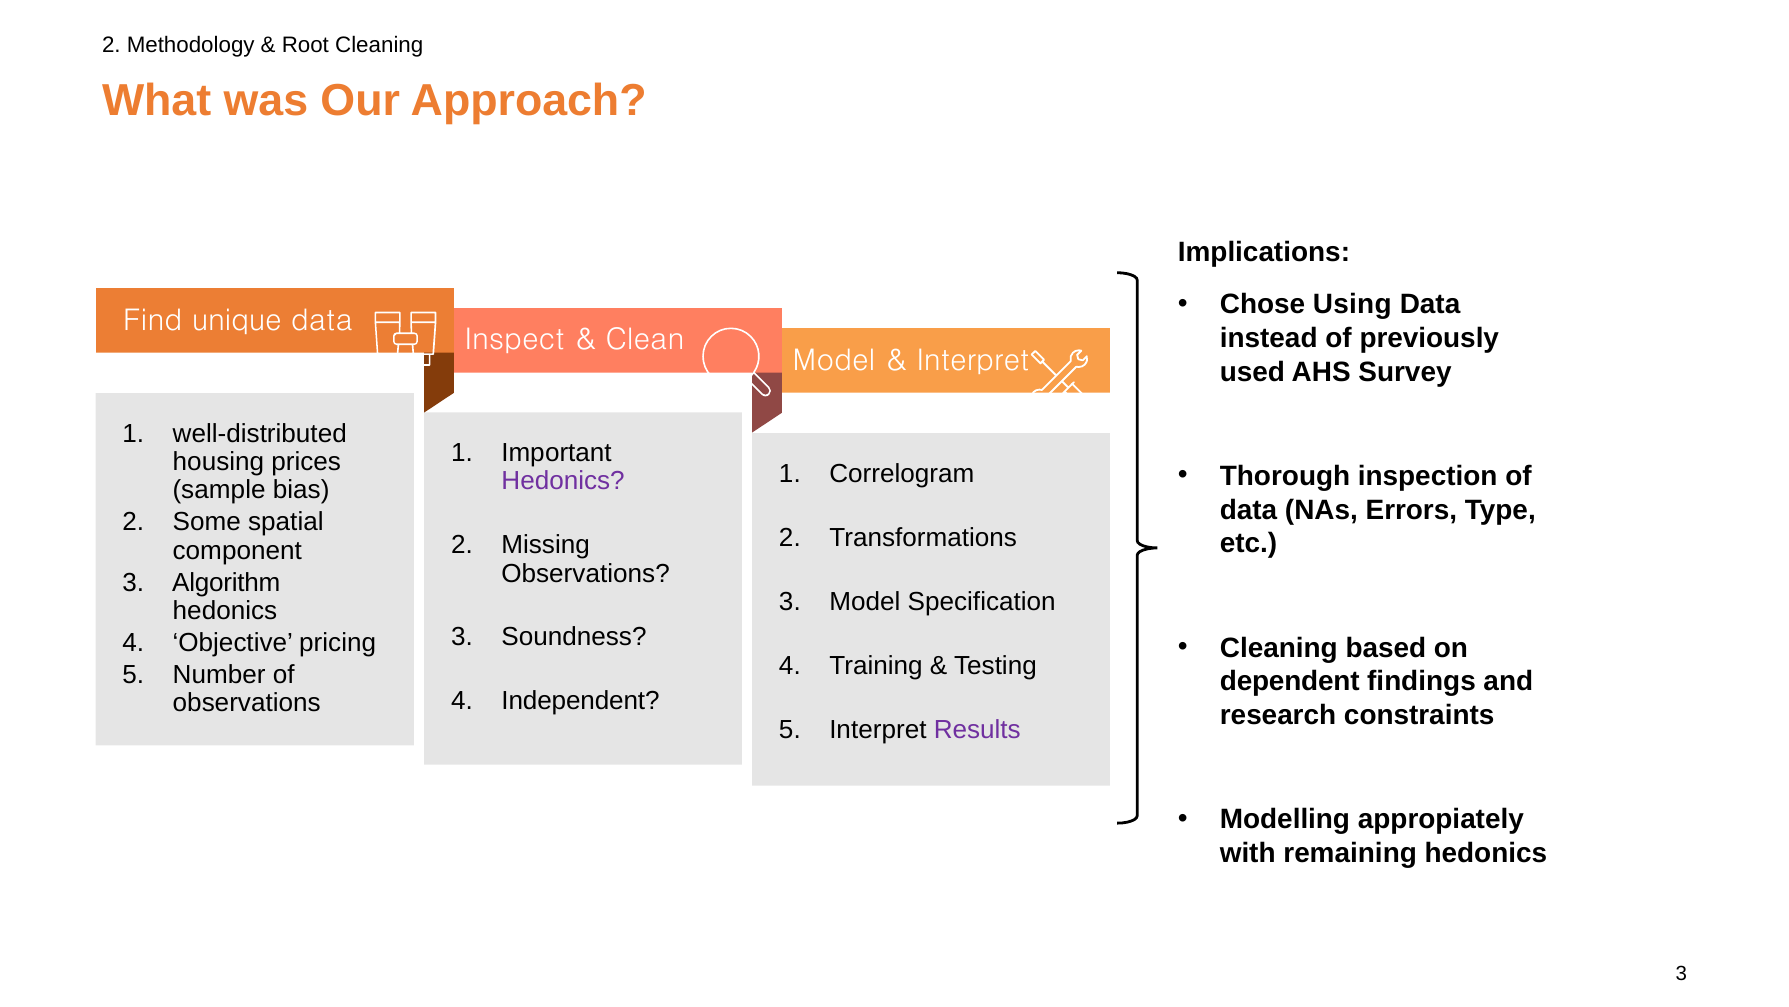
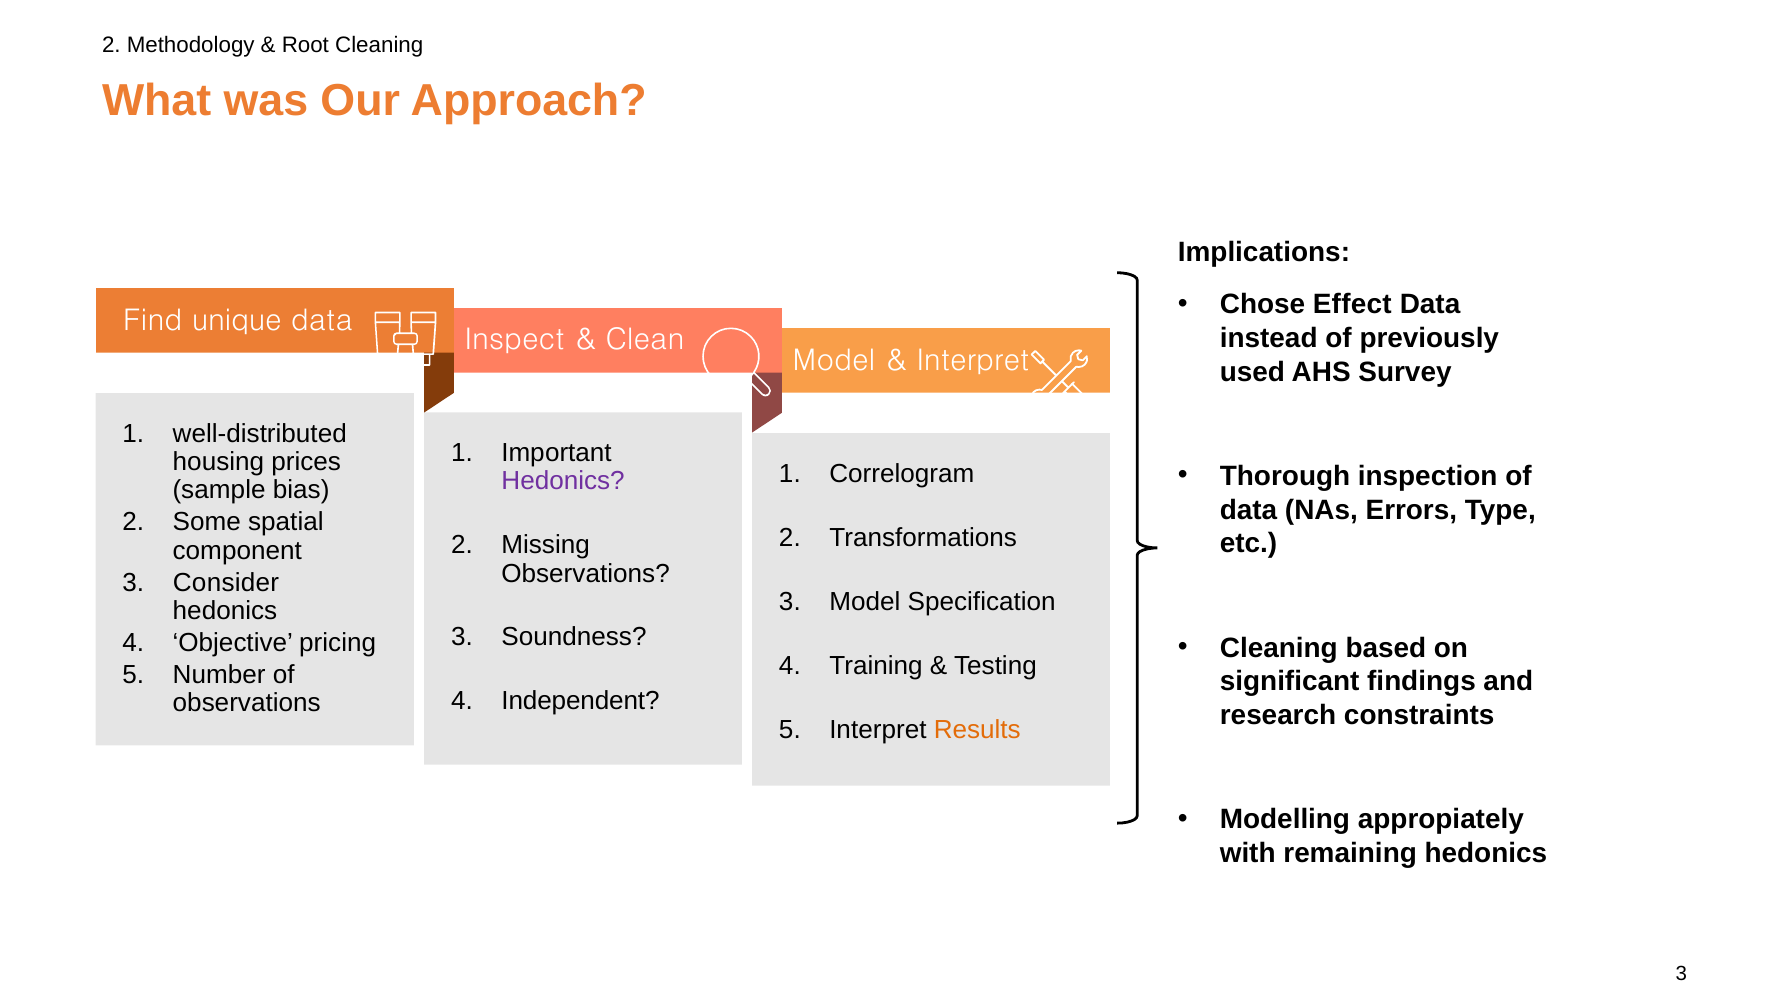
Using: Using -> Effect (1352, 305)
Algorithm: Algorithm -> Consider (226, 582)
dependent: dependent -> significant (1290, 681)
Results colour: purple -> orange (977, 729)
